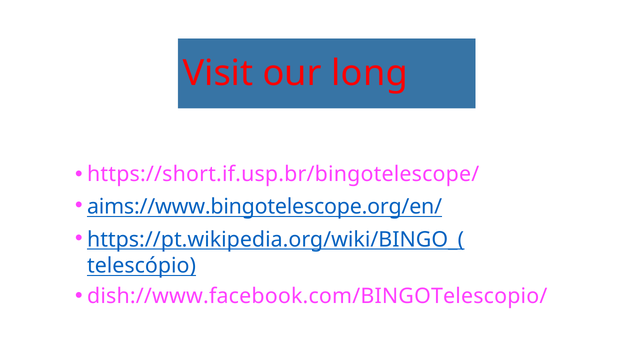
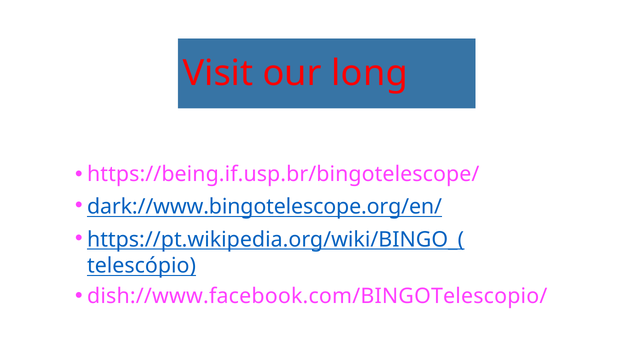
https://short.if.usp.br/bingotelescope/: https://short.if.usp.br/bingotelescope/ -> https://being.if.usp.br/bingotelescope/ (283, 174)
aims://www.bingotelescope.org/en/: aims://www.bingotelescope.org/en/ -> dark://www.bingotelescope.org/en/ (265, 207)
